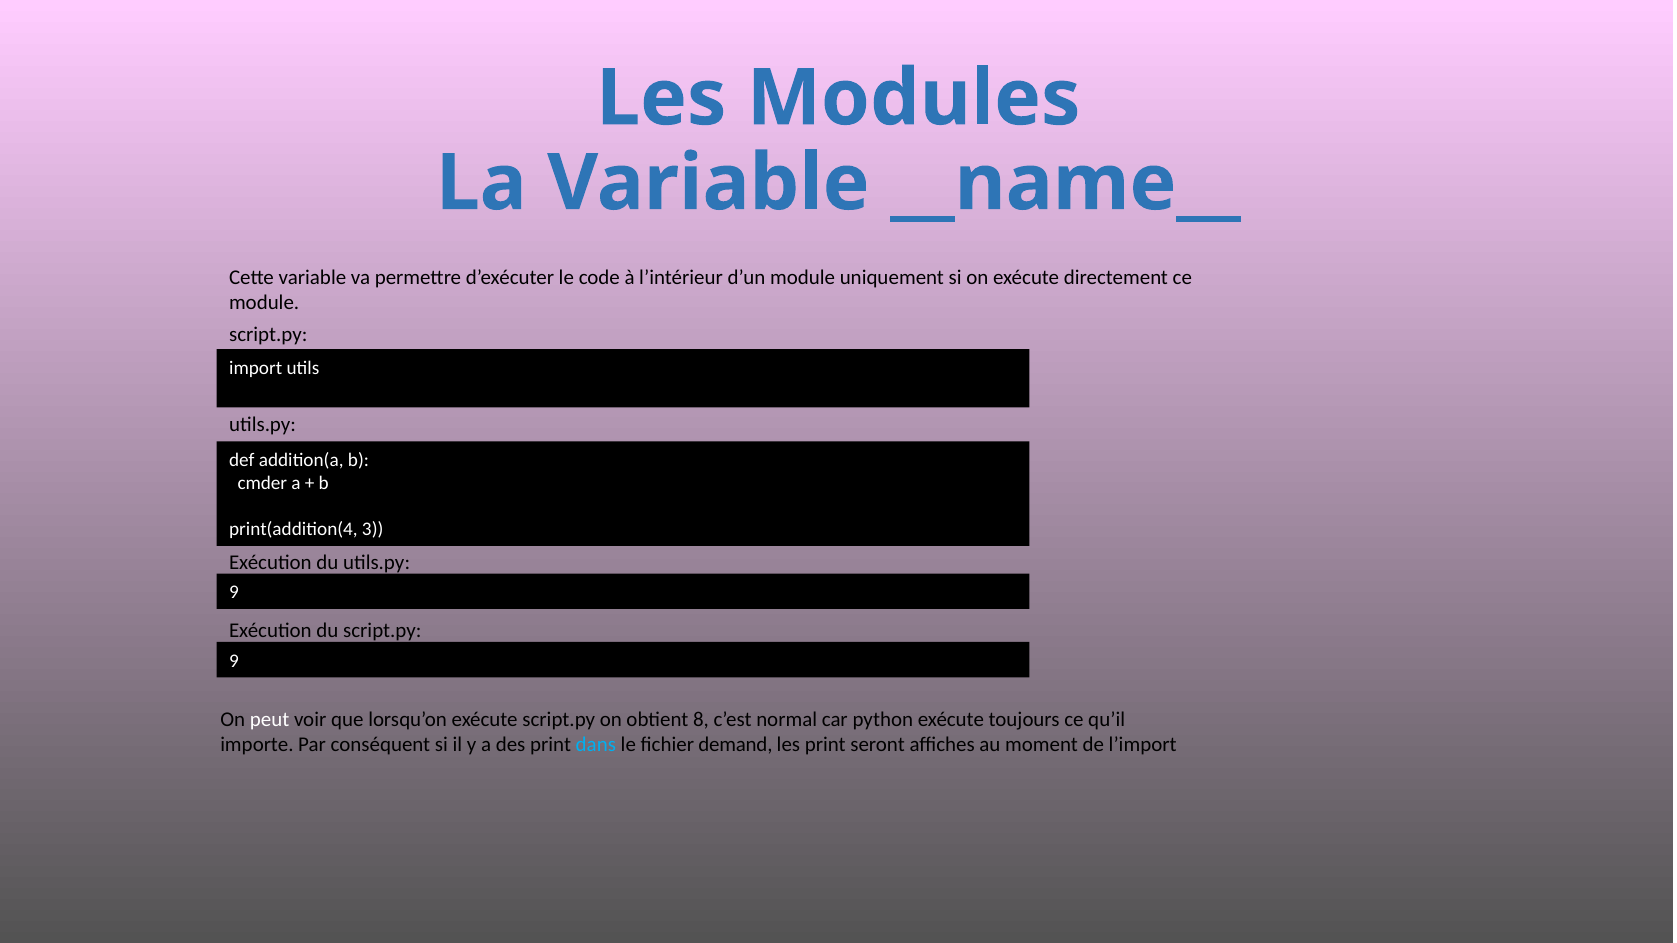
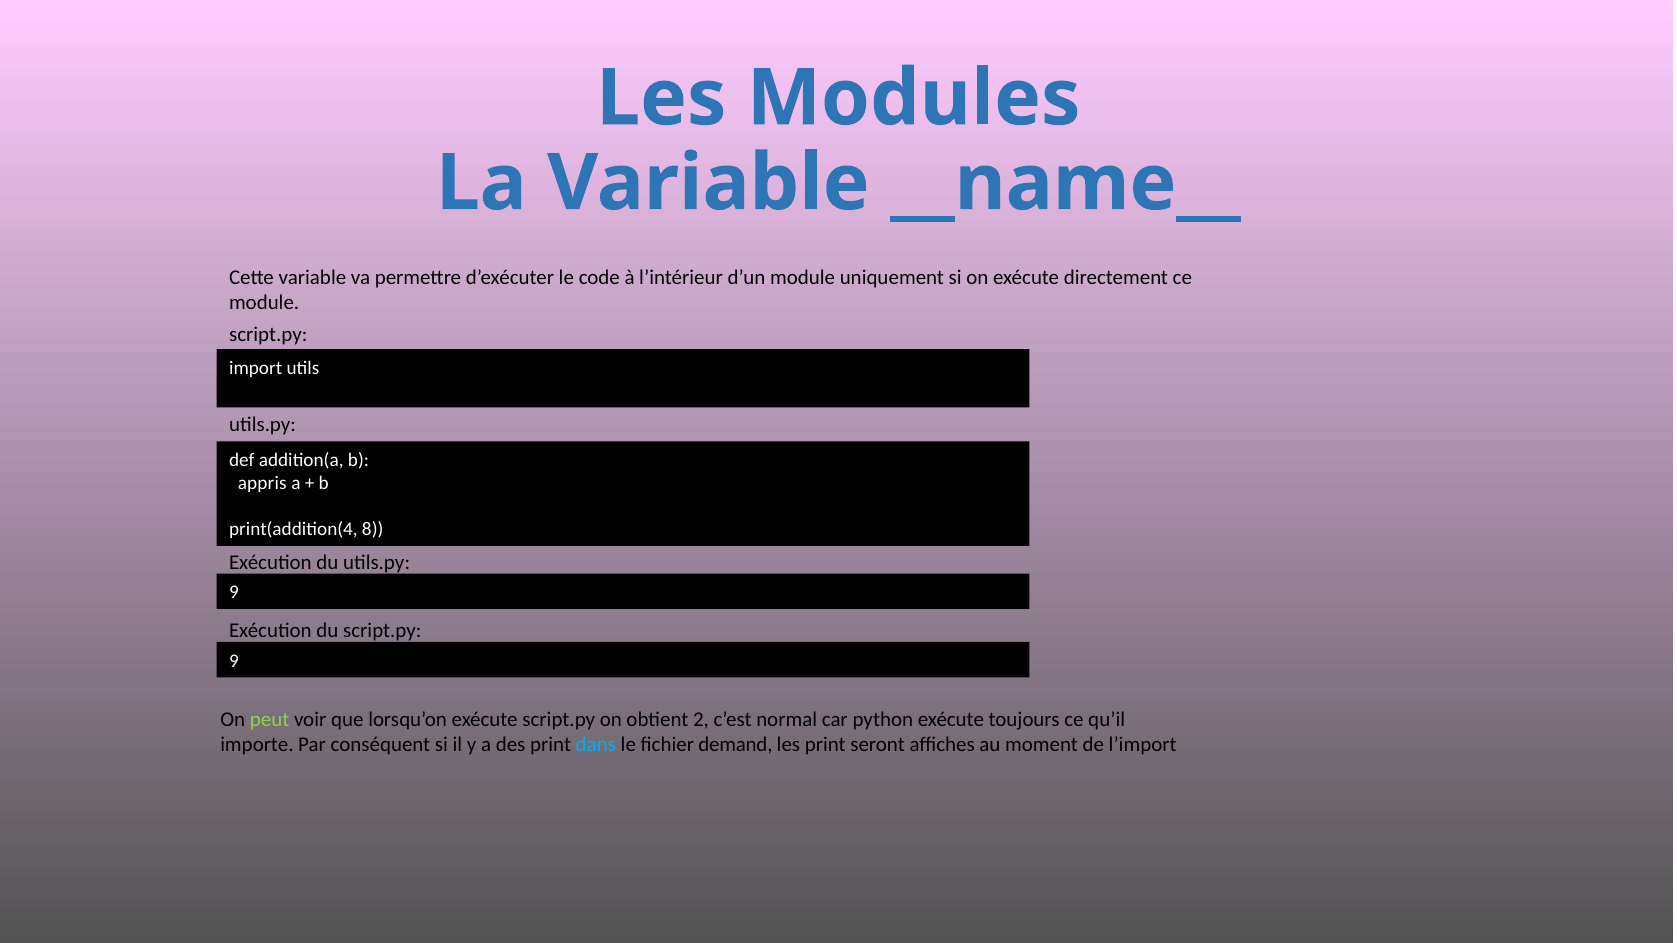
cmder: cmder -> appris (262, 484)
3: 3 -> 8 (373, 530)
peut colour: white -> light green (270, 720)
8: 8 -> 2 (701, 720)
